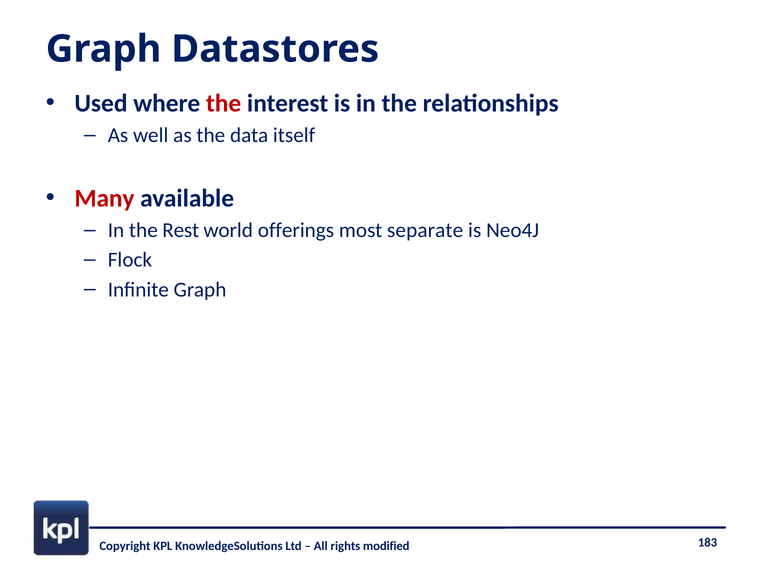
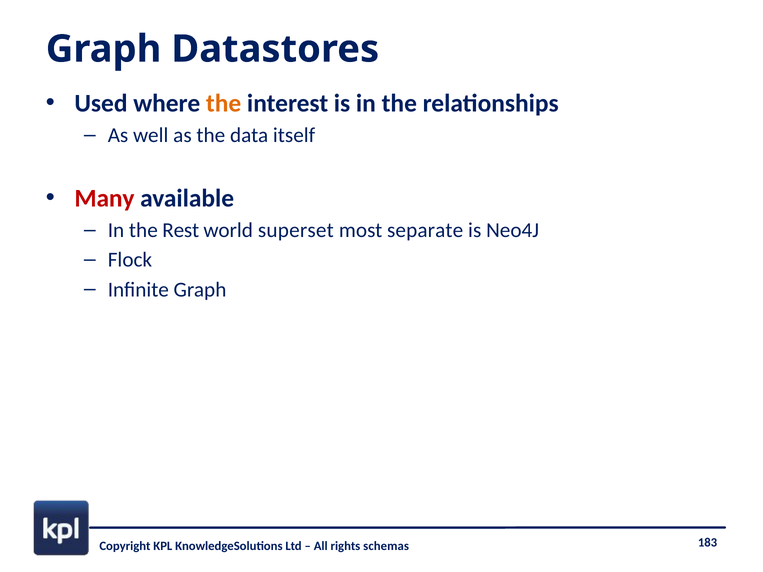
the colour: red -> orange (224, 104)
offerings: offerings -> superset (296, 230)
modified: modified -> schemas (386, 546)
